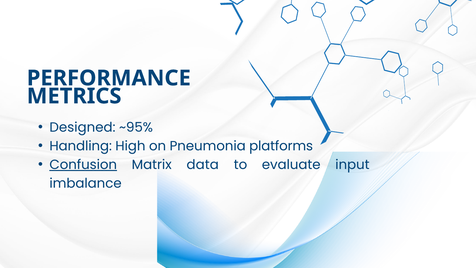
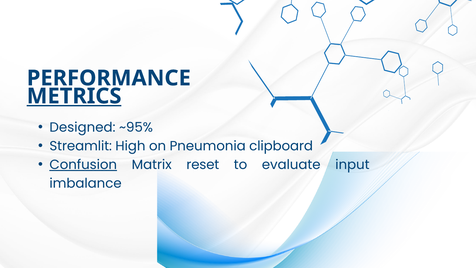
METRICS underline: none -> present (74, 96)
Handling: Handling -> Streamlit (81, 146)
platforms: platforms -> clipboard (281, 146)
data: data -> reset (203, 165)
